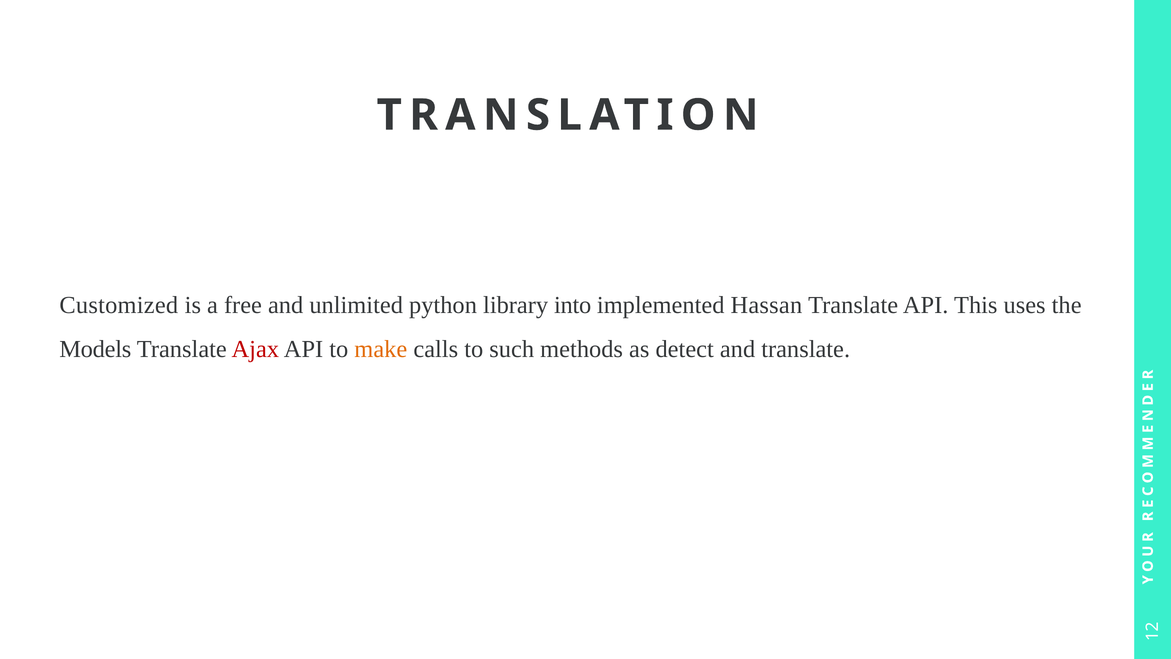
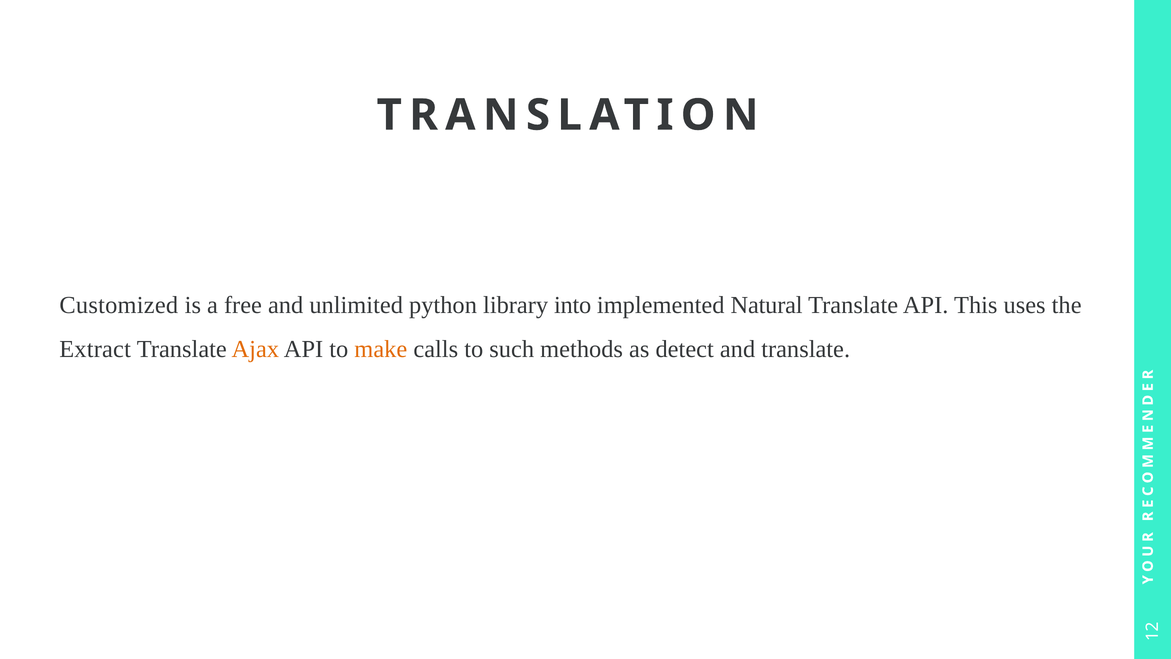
Hassan: Hassan -> Natural (767, 305)
Models: Models -> Extract (95, 349)
Ajax colour: red -> orange (255, 349)
